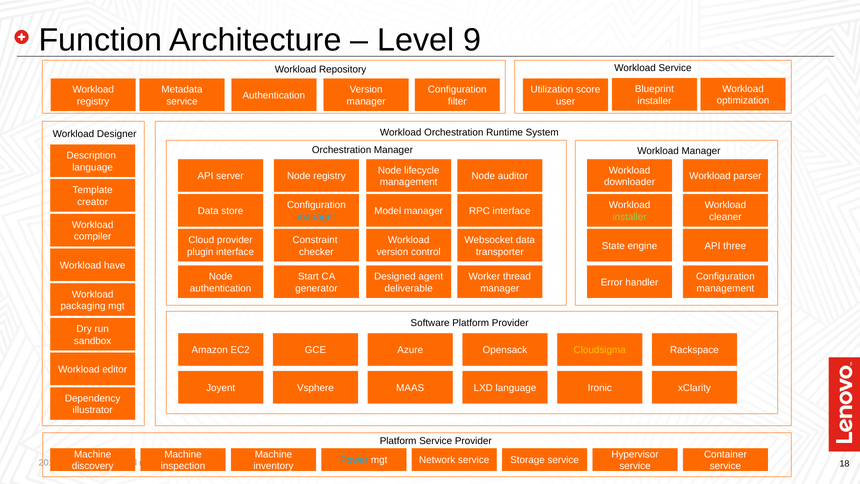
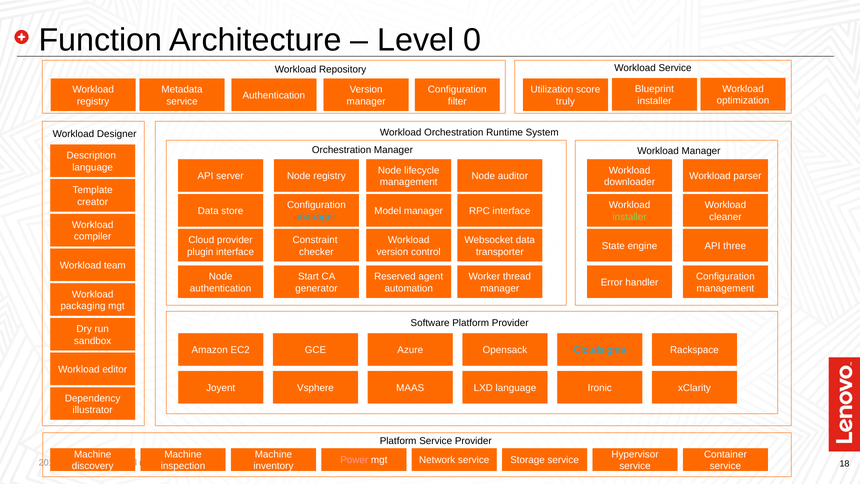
9: 9 -> 0 (472, 40)
user: user -> truly (565, 101)
have: have -> team (115, 265)
Designed: Designed -> Reserved (395, 276)
deliverable: deliverable -> automation (409, 288)
Cloudsigma colour: yellow -> light blue (600, 350)
Power colour: light blue -> pink (354, 460)
